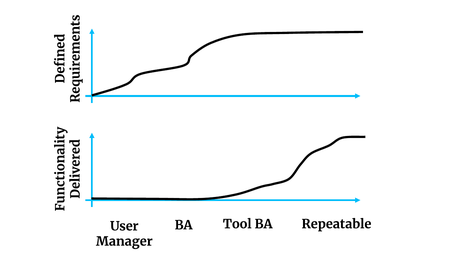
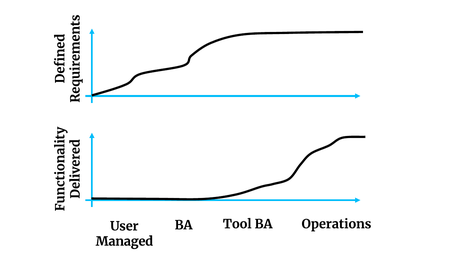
Repeatable: Repeatable -> Operations (336, 224)
Manager: Manager -> Managed (124, 241)
